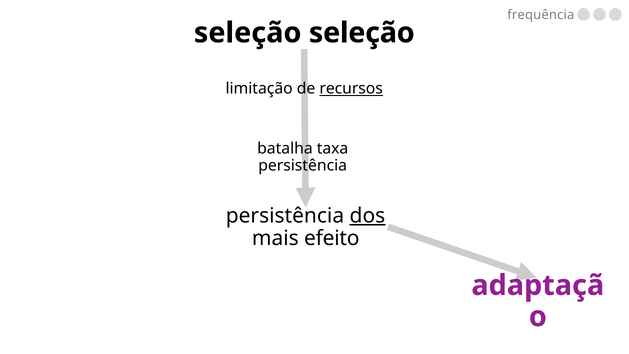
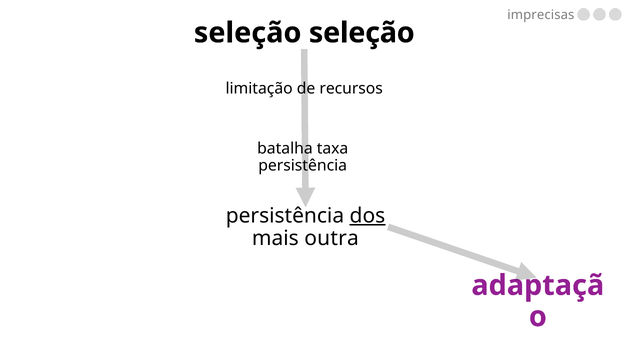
frequência: frequência -> imprecisas (541, 15)
recursos underline: present -> none (351, 89)
efeito: efeito -> outra (332, 238)
